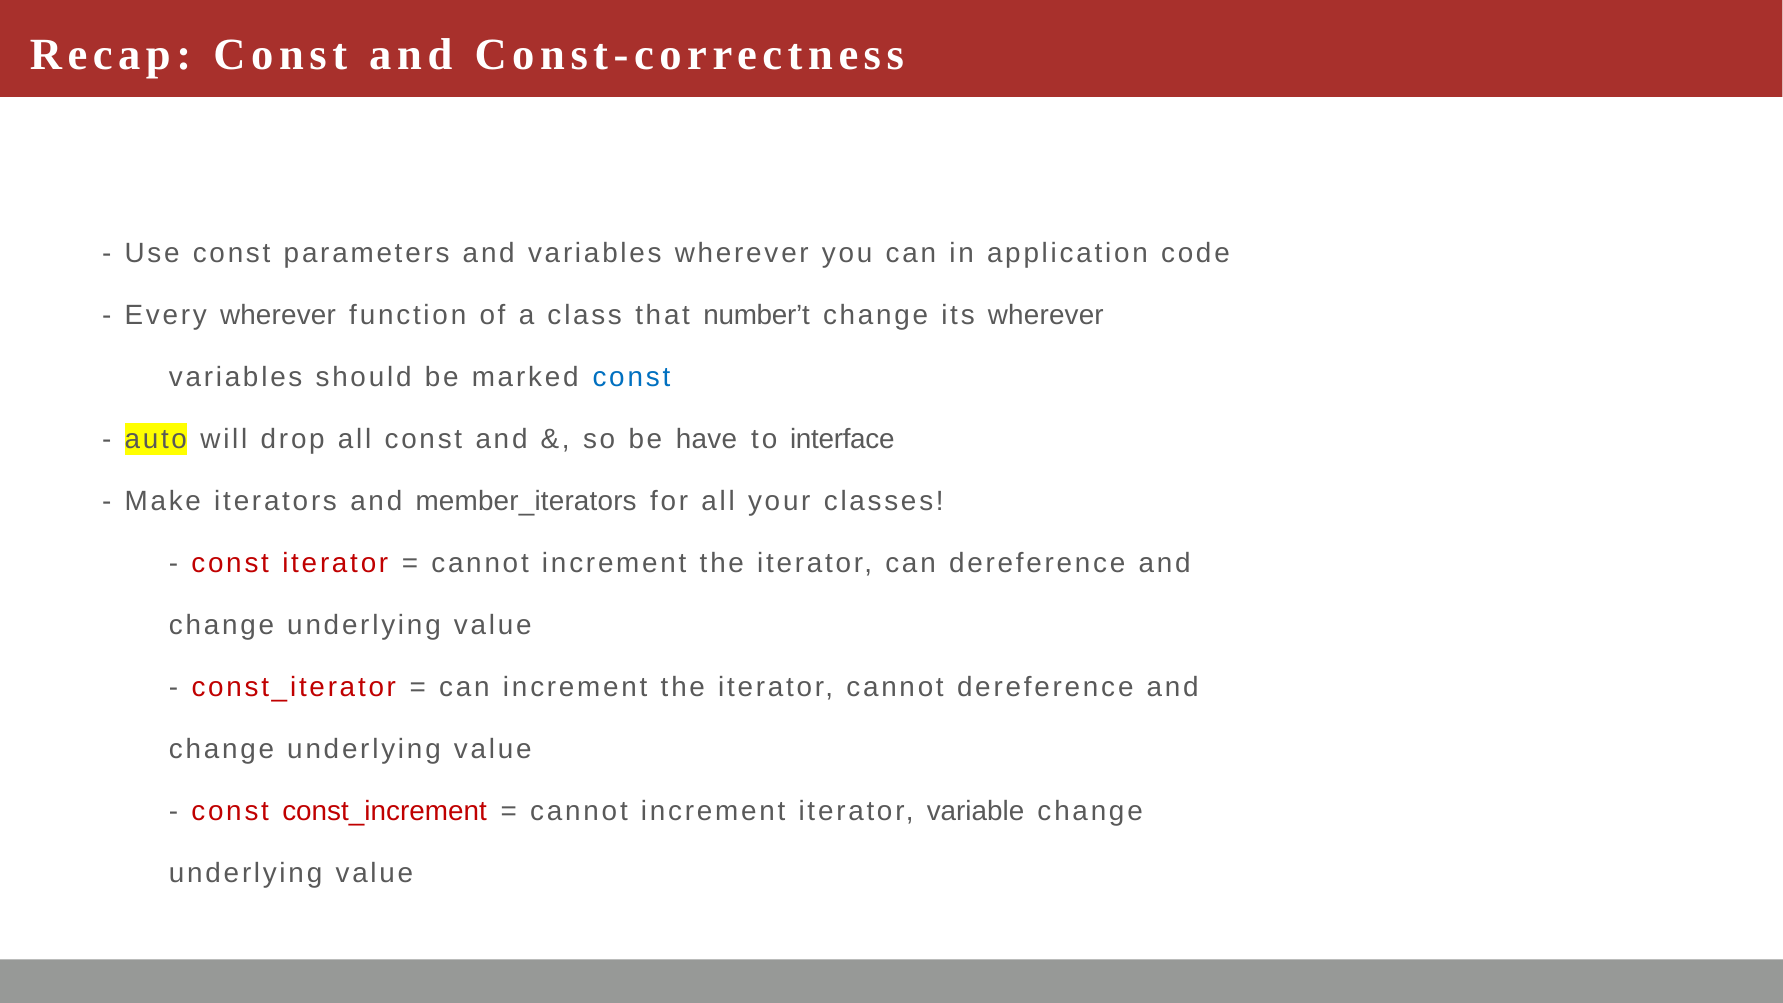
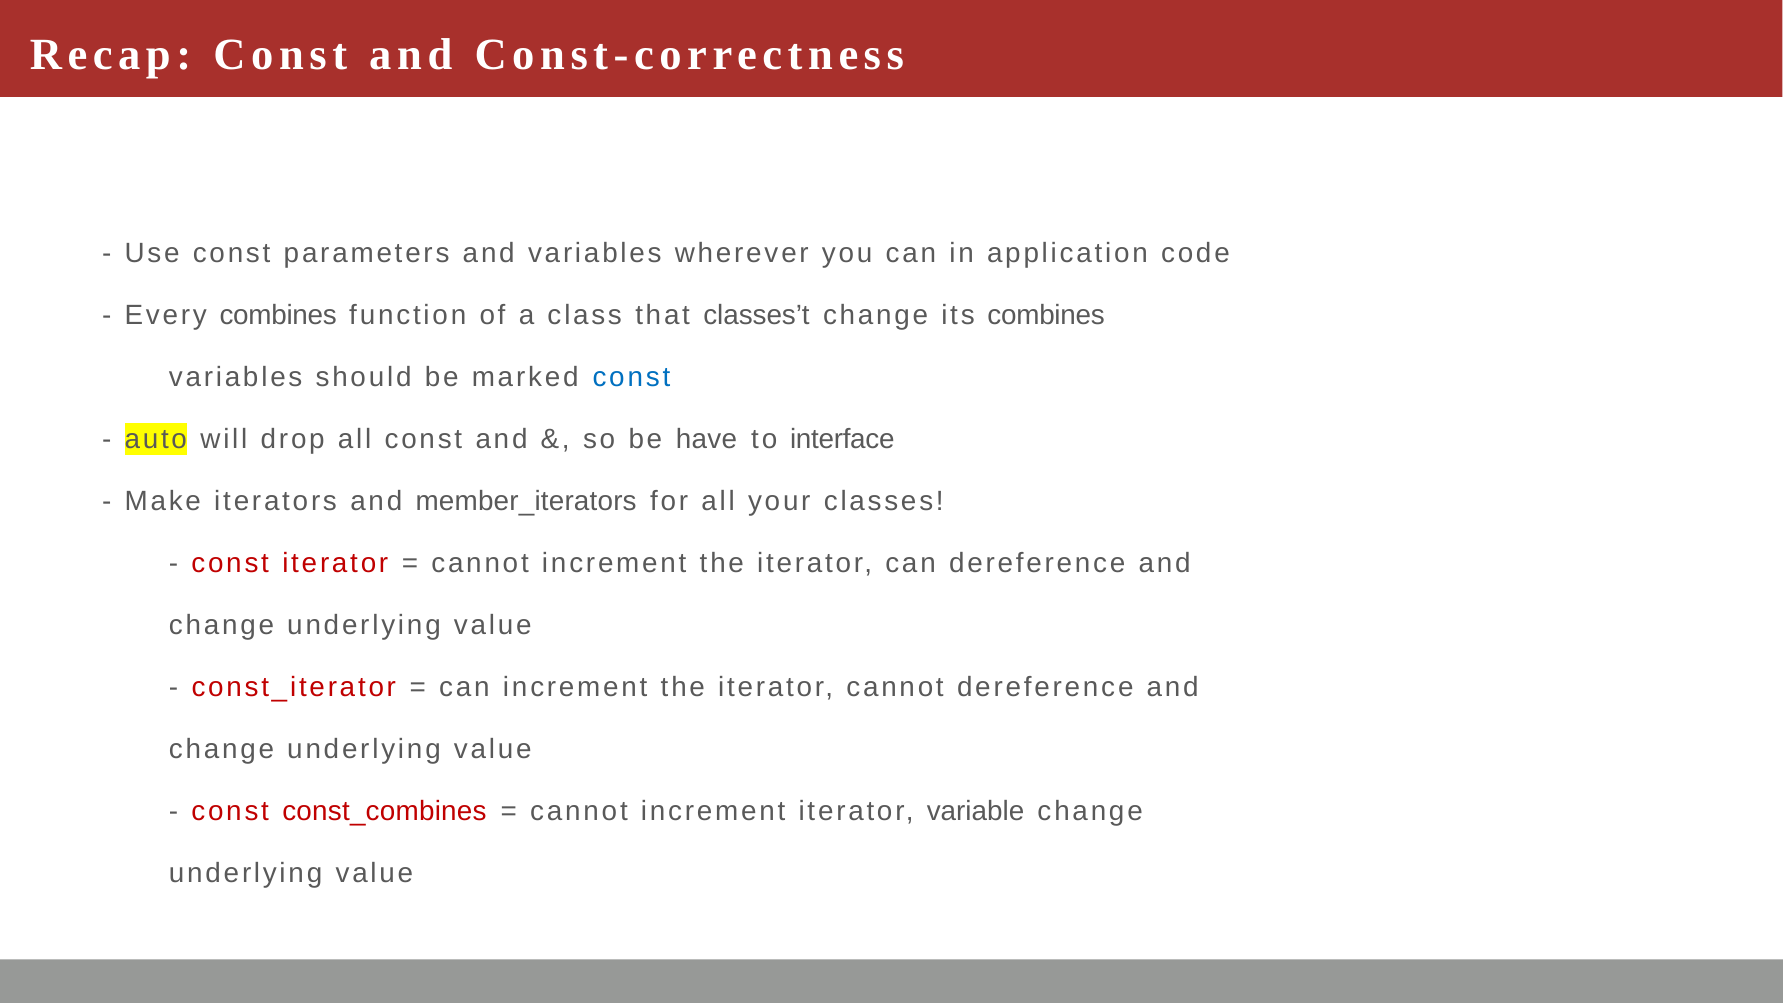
Every wherever: wherever -> combines (278, 315)
number’t: number’t -> classes’t (757, 315)
its wherever: wherever -> combines (1046, 315)
const_increment: const_increment -> const_combines (384, 812)
